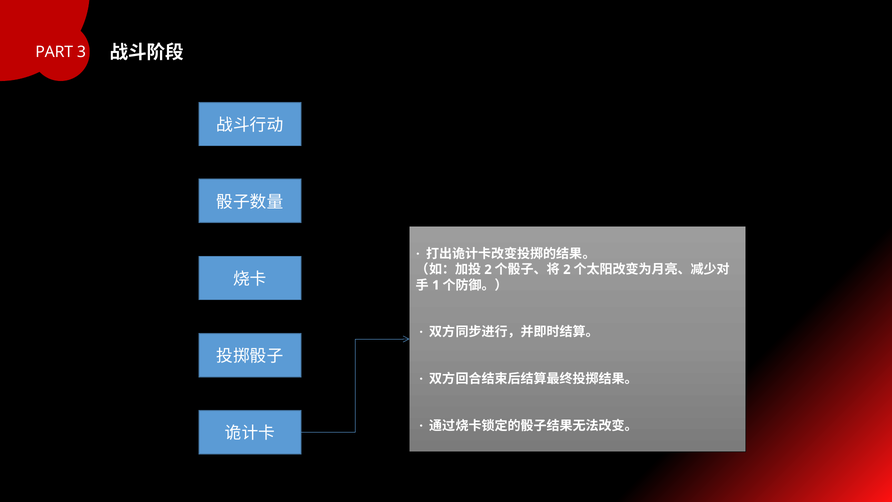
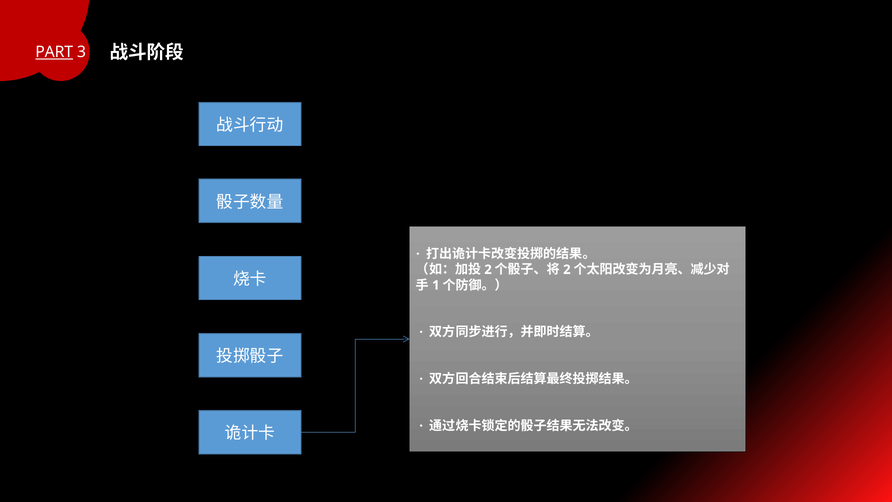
PART underline: none -> present (54, 52)
